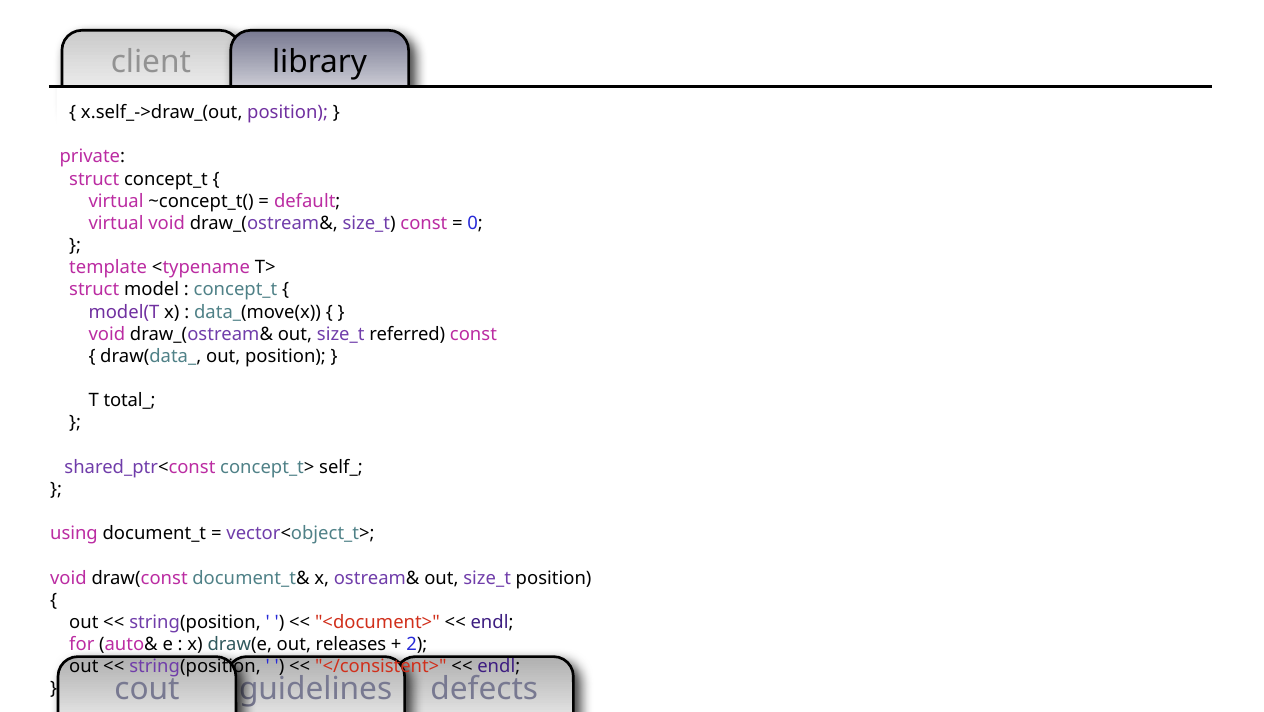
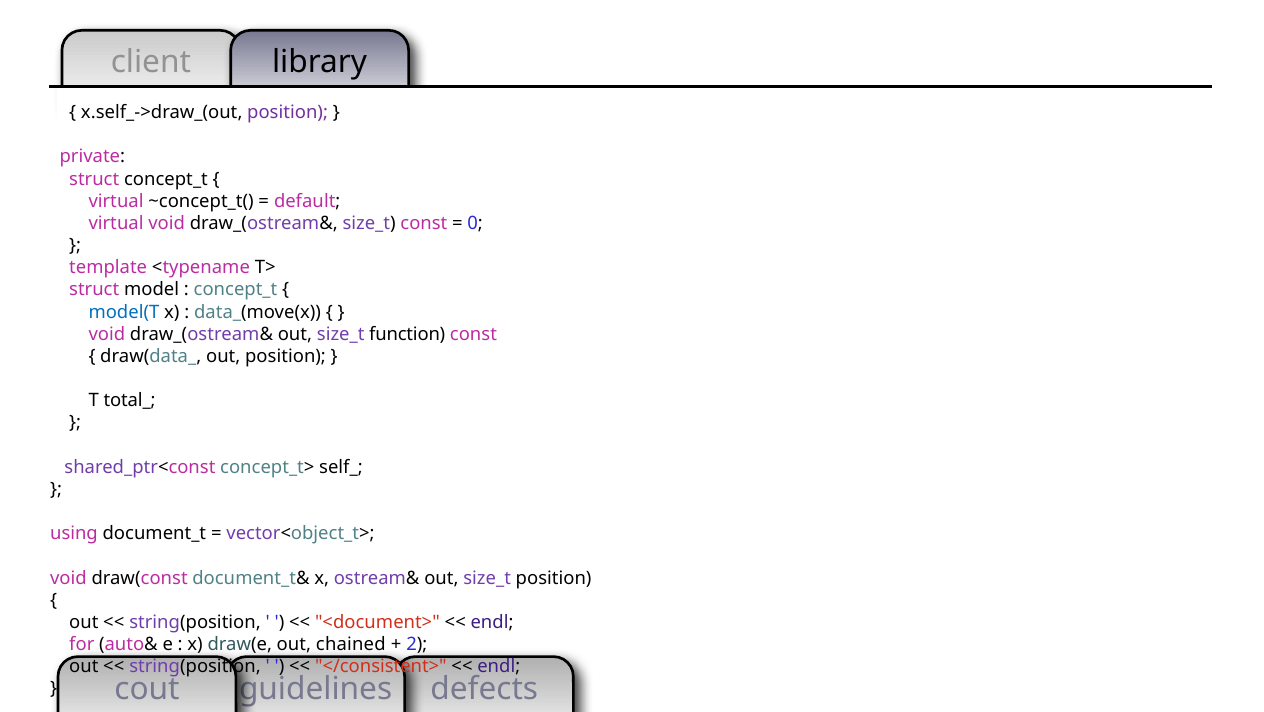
model(T colour: purple -> blue (124, 312)
referred: referred -> function (407, 334)
releases: releases -> chained (351, 644)
